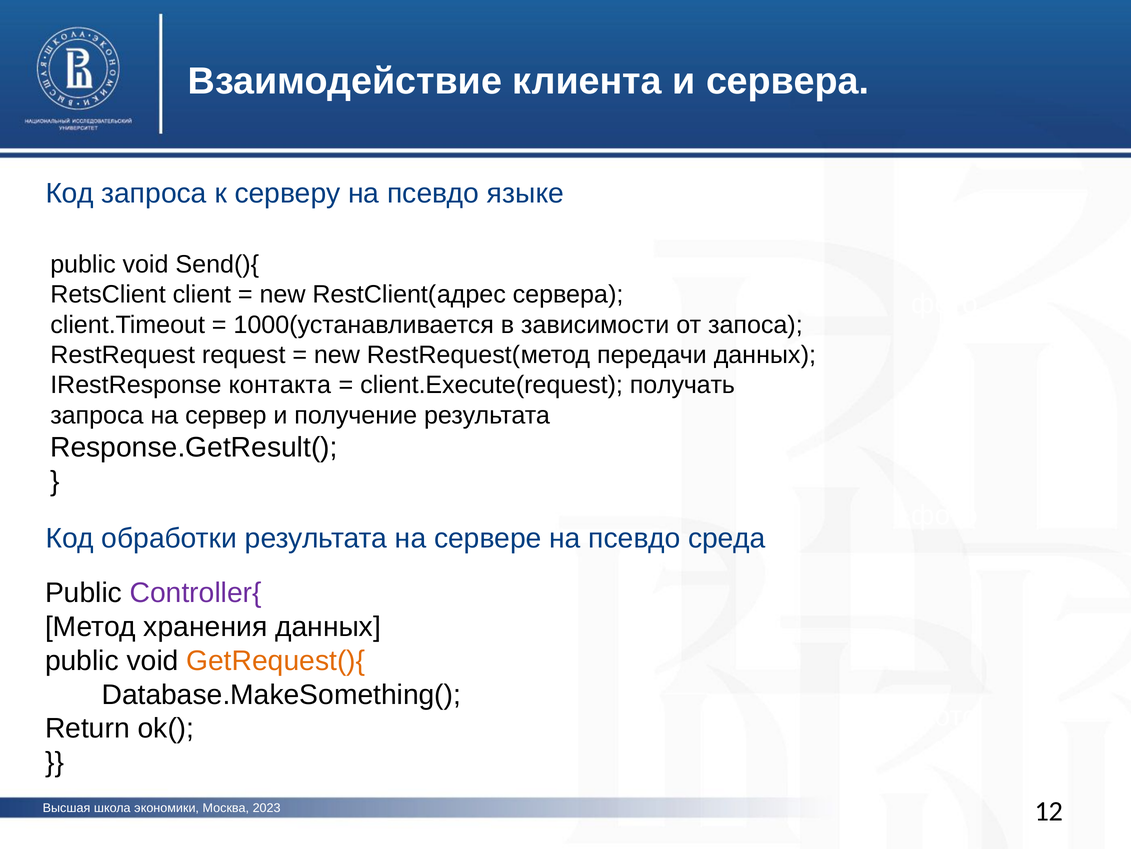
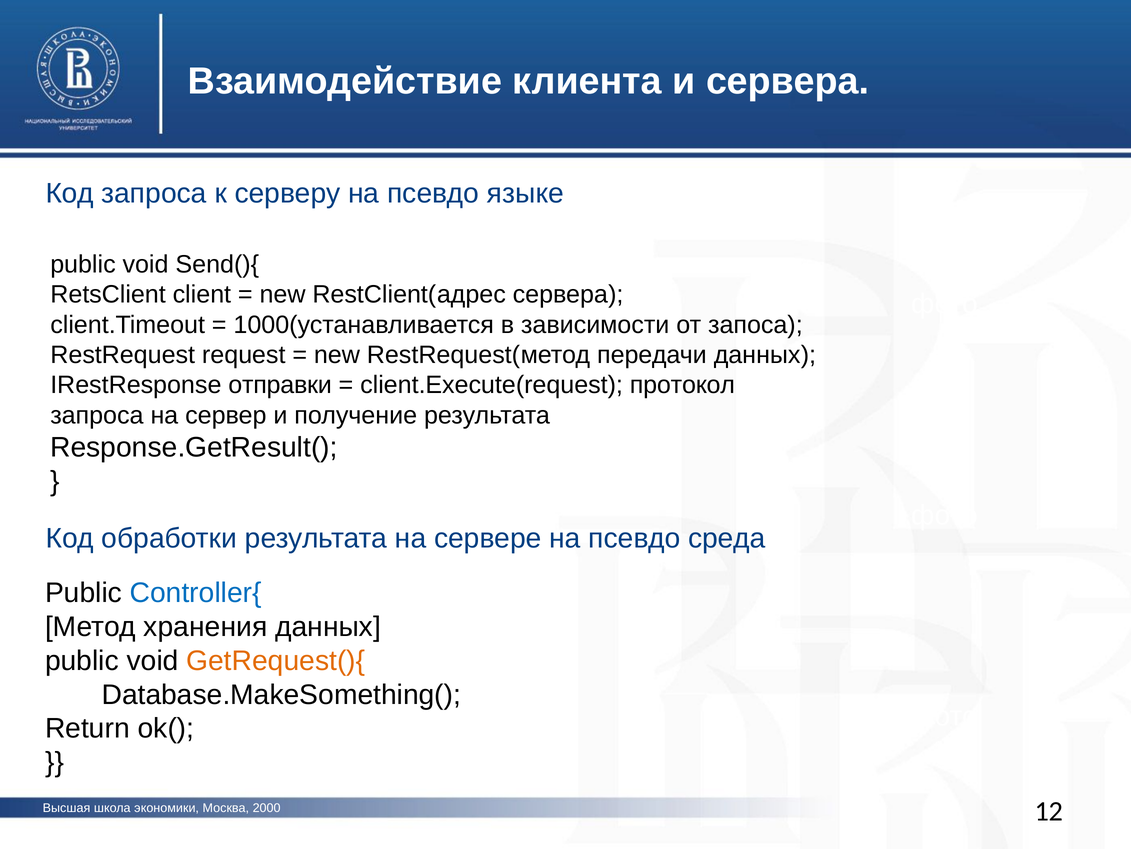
контакта: контакта -> отправки (280, 385)
получать: получать -> протокол (682, 385)
Controller{ colour: purple -> blue (196, 592)
2023: 2023 -> 2000 (267, 807)
